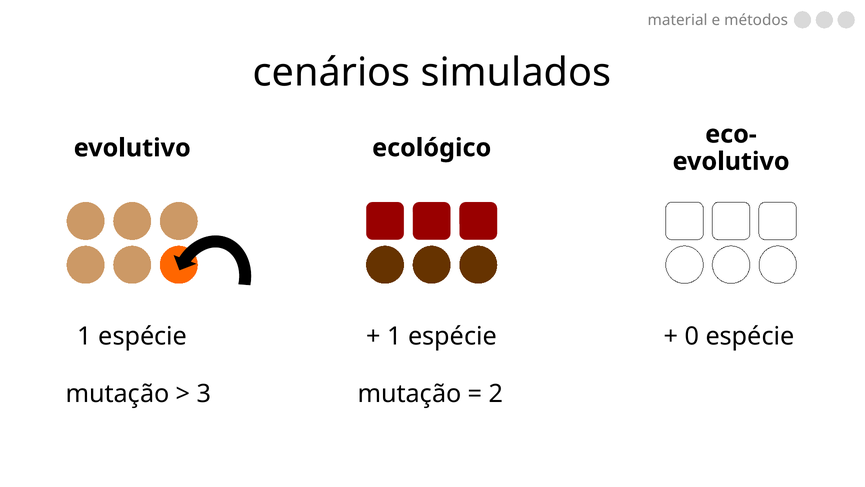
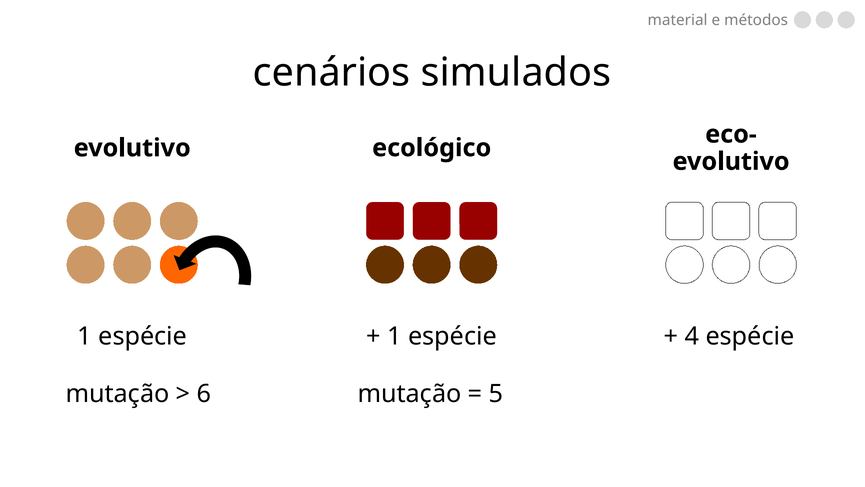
0: 0 -> 4 (692, 336)
3: 3 -> 6 (204, 394)
2: 2 -> 5 (496, 394)
